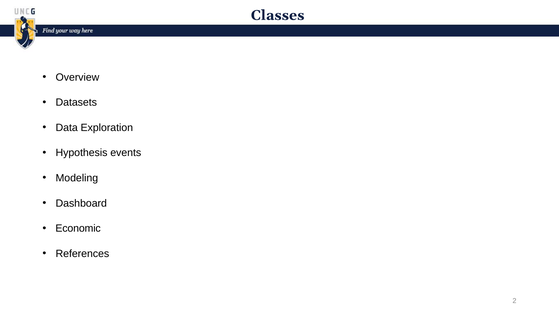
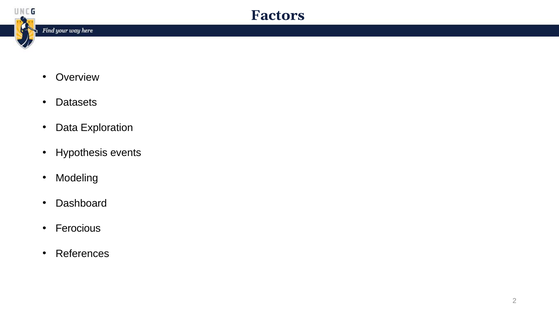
Classes: Classes -> Factors (278, 15)
Economic: Economic -> Ferocious (78, 228)
